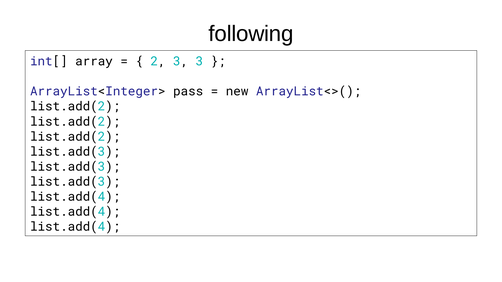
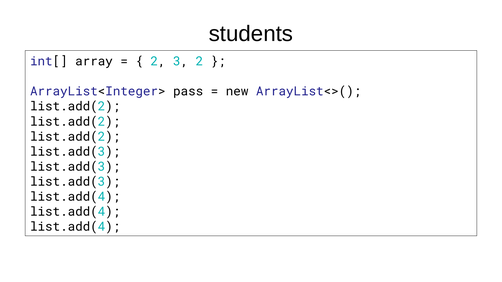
following: following -> students (251, 34)
3 3: 3 -> 2 (199, 61)
